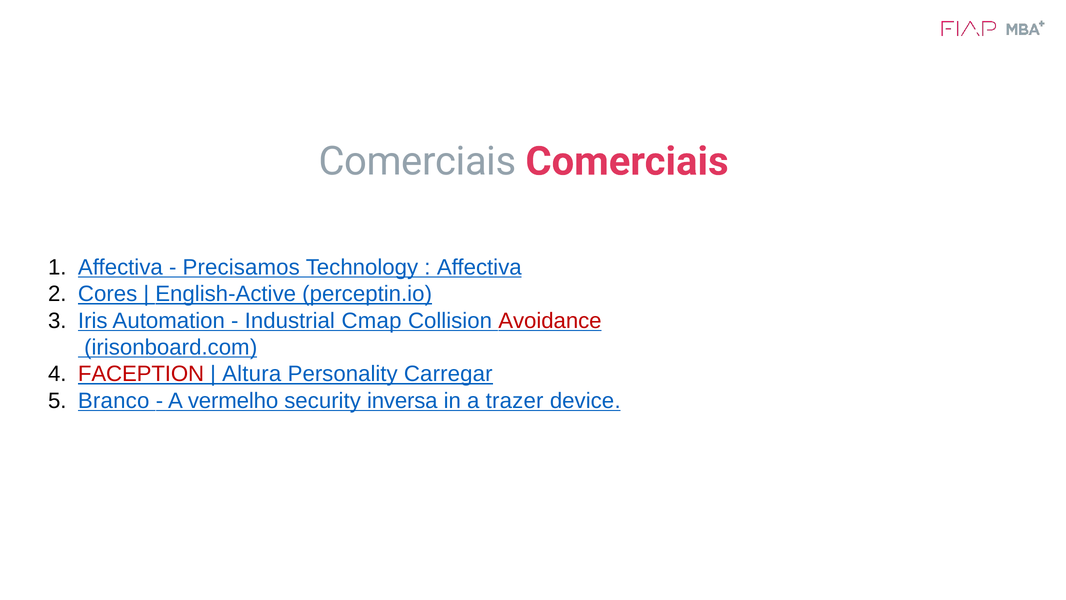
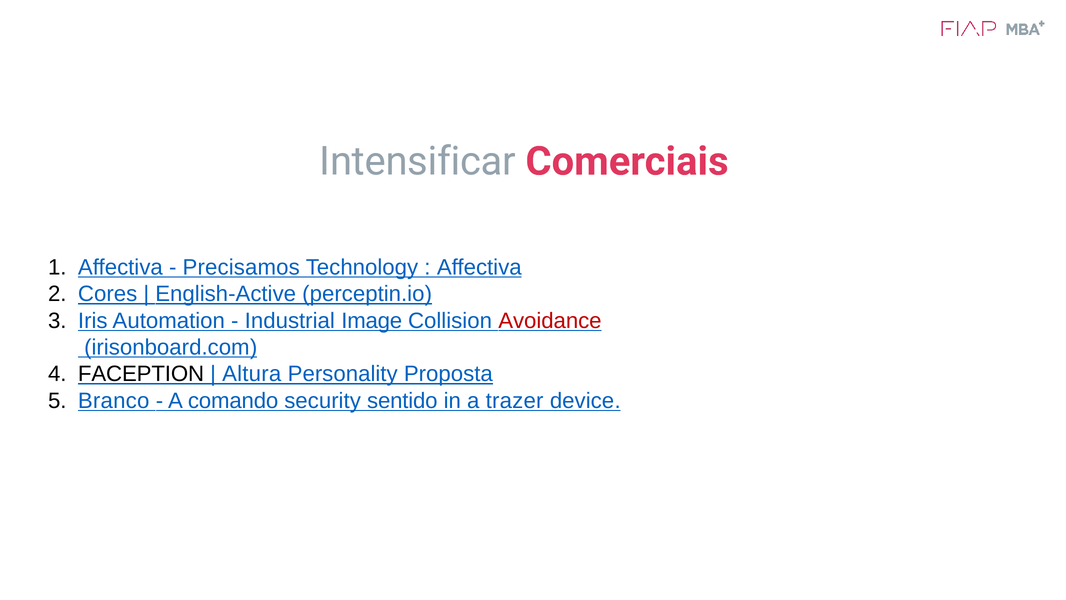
Comerciais: Comerciais -> Intensificar (418, 161)
Cmap: Cmap -> Image (372, 320)
FACEPTION colour: red -> black (141, 374)
Carregar: Carregar -> Proposta (448, 374)
vermelho: vermelho -> comando (233, 400)
inversa: inversa -> sentido (402, 400)
